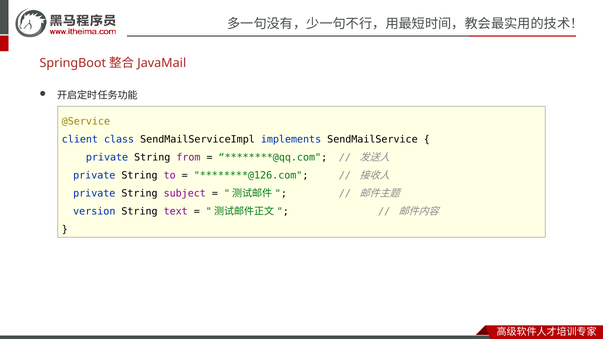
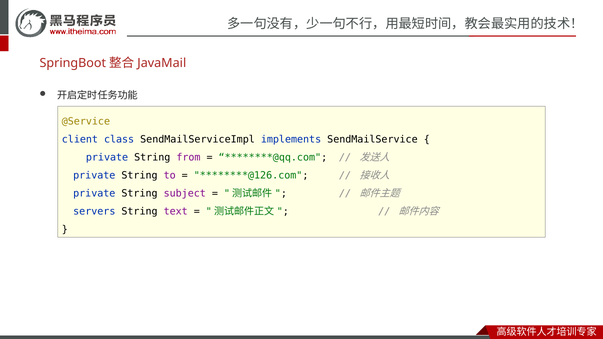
version: version -> servers (94, 212)
